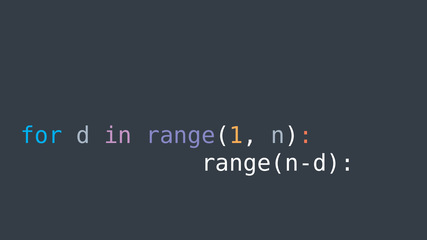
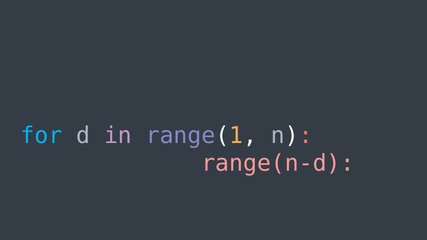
range(n-d colour: white -> pink (278, 163)
